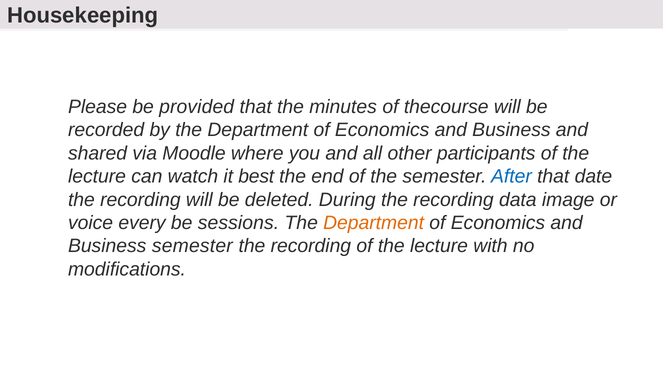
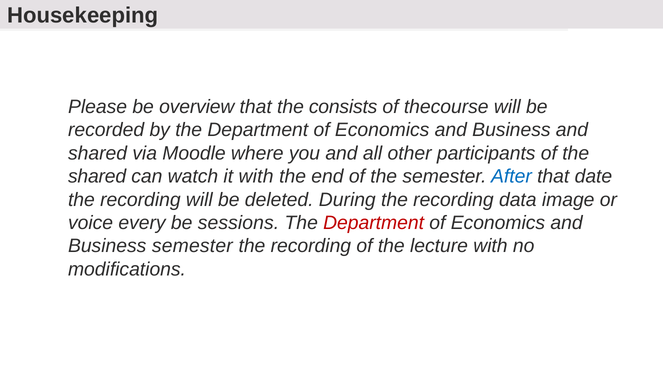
provided: provided -> overview (197, 107)
minutes: minutes -> consists (343, 107)
lecture: lecture -> shared (97, 176)
it best: best -> with (256, 176)
Department colour: orange -> red (374, 223)
